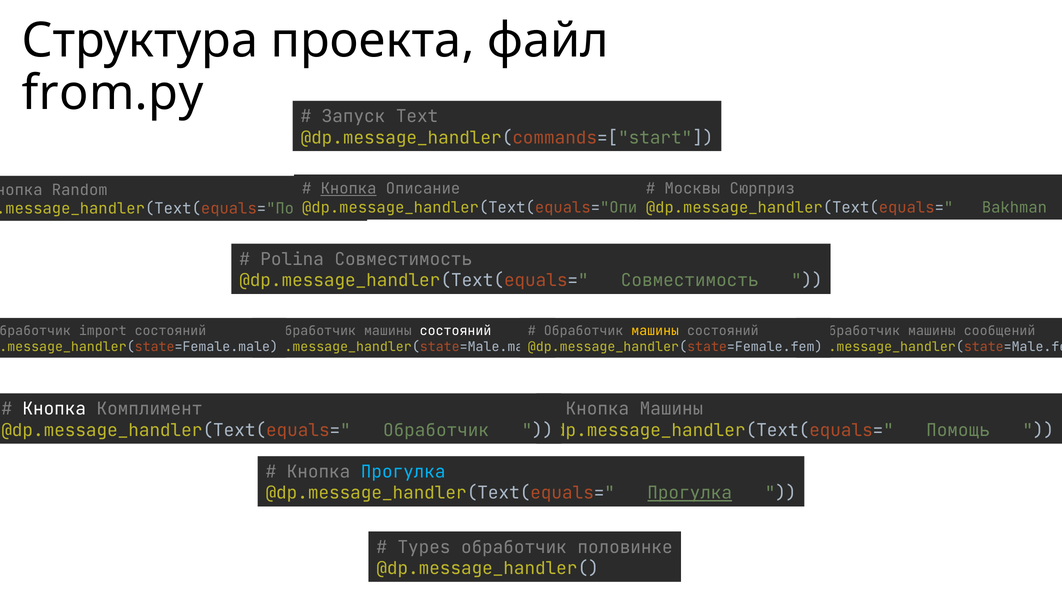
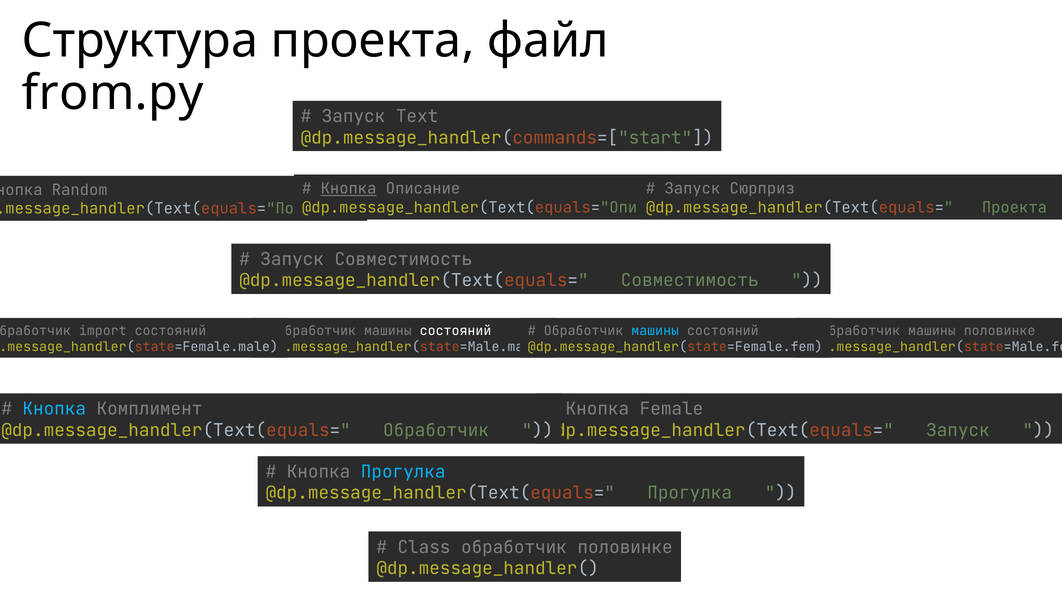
Москвы: Москвы -> Запуск (692, 189)
@dp.message_handler(Text(equals="🎁 Bakhman: Bakhman -> Проекта (1014, 208)
Polina: Polina -> Запуск (292, 260)
машины colour: yellow -> light blue (655, 331)
машины сообщений: сообщений -> половинке (1000, 331)
Кнопка colour: white -> light blue (54, 409)
Кнопка Машины: Машины -> Female (672, 409)
@dp.message_handler(Text(equals="🍿 Помощь: Помощь -> Запуск (958, 431)
Прогулка underline: present -> none (690, 493)
Types: Types -> Class (424, 548)
